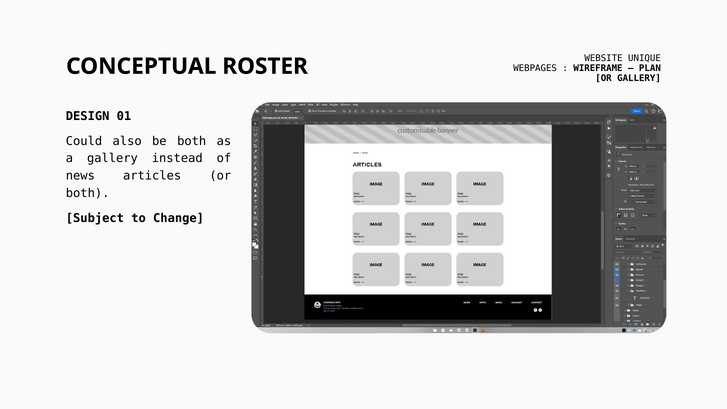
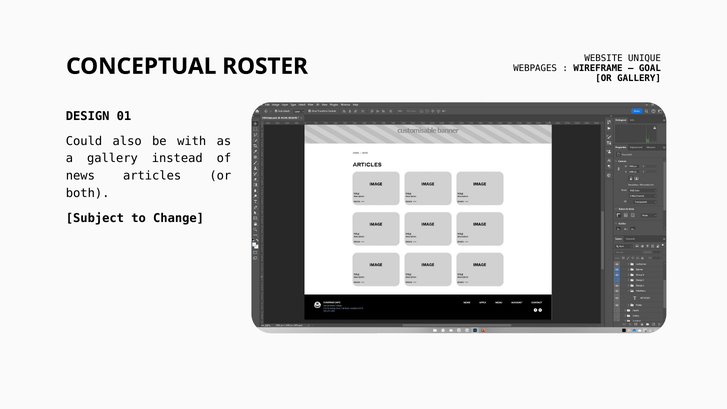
PLAN: PLAN -> GOAL (650, 68)
be both: both -> with (192, 141)
